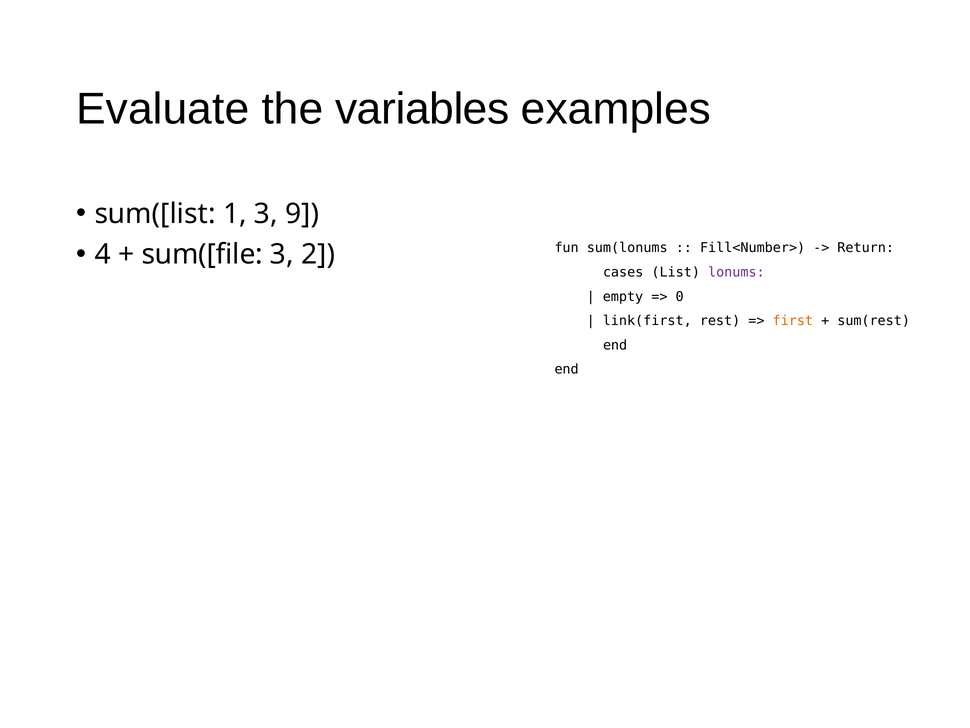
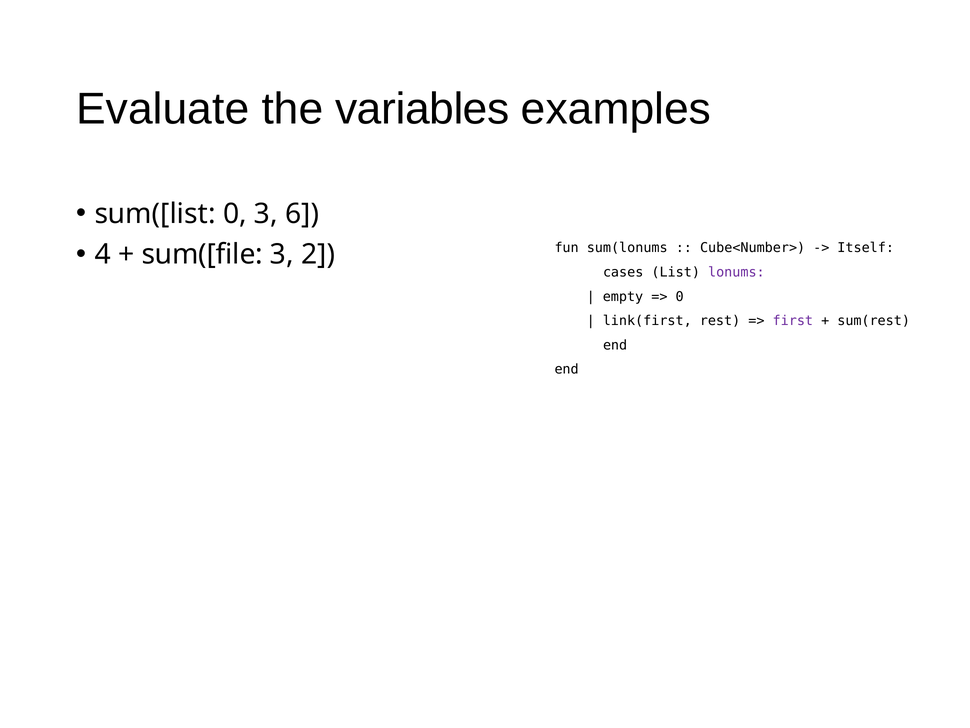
sum([list 1: 1 -> 0 (235, 214)
9: 9 -> 6 (302, 214)
Fill<Number>: Fill<Number> -> Cube<Number> (753, 248)
Return: Return -> Itself (866, 248)
first colour: orange -> purple (793, 321)
